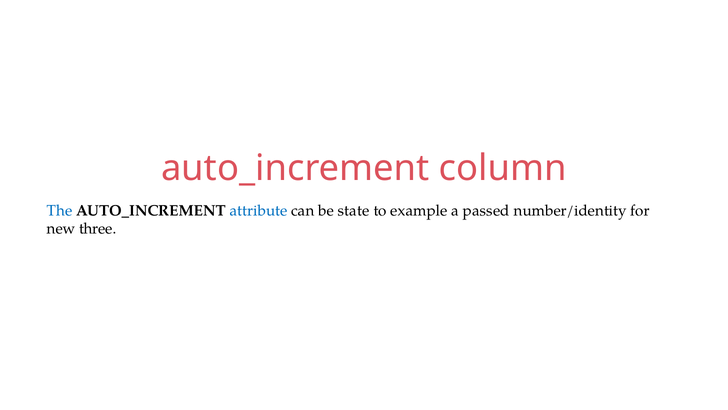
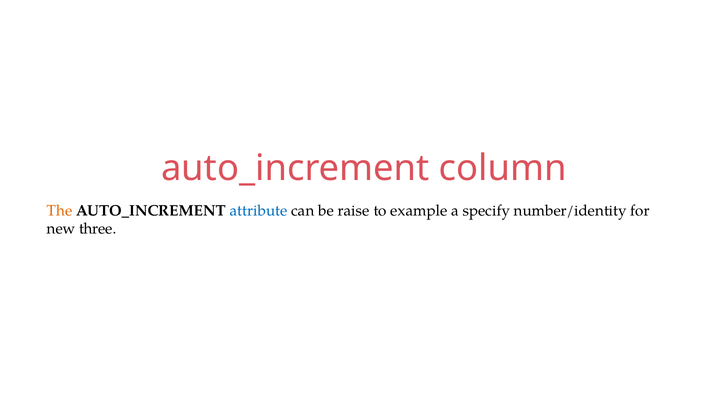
The colour: blue -> orange (60, 210)
state: state -> raise (354, 210)
passed: passed -> specify (486, 210)
